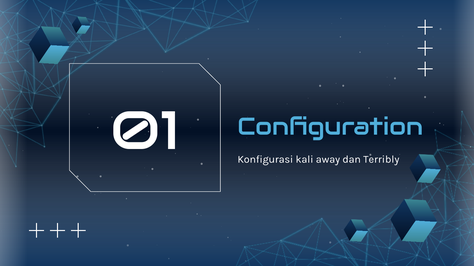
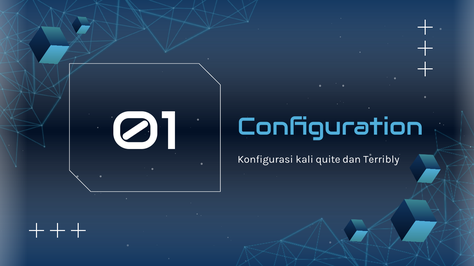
away: away -> quite (328, 160)
